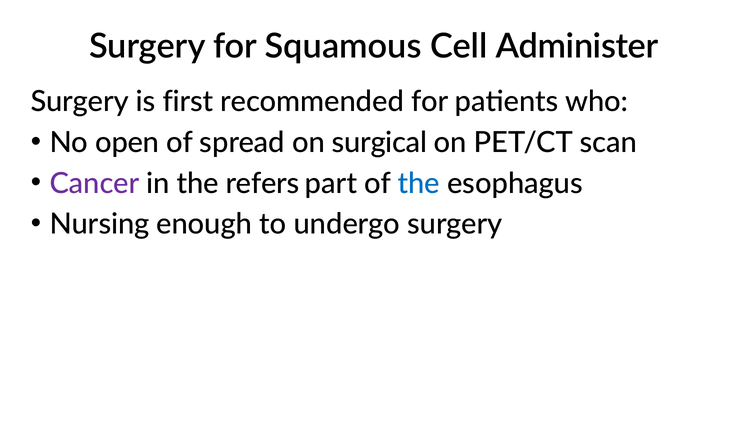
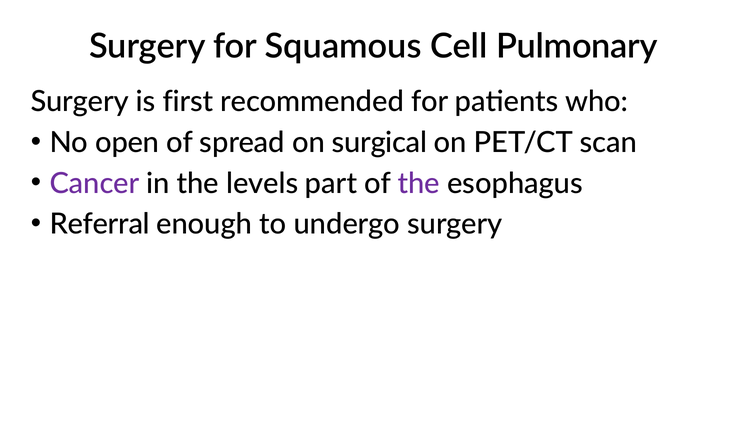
Administer: Administer -> Pulmonary (577, 46)
refers: refers -> levels (262, 184)
the colour: blue -> purple (419, 184)
Nursing: Nursing -> Referral (100, 224)
